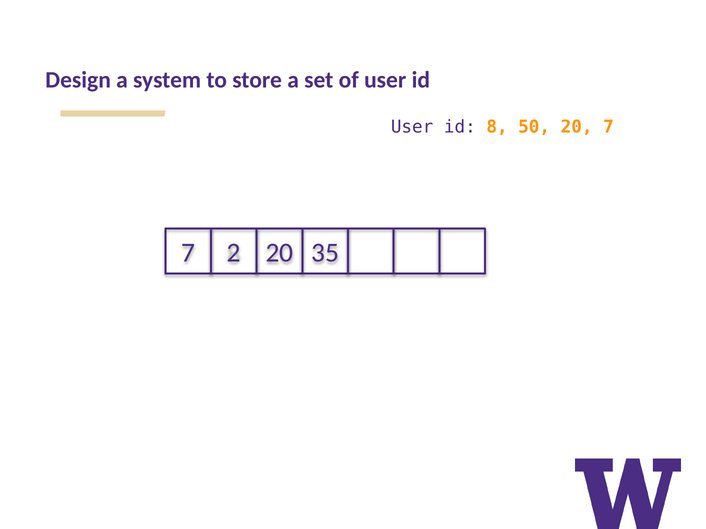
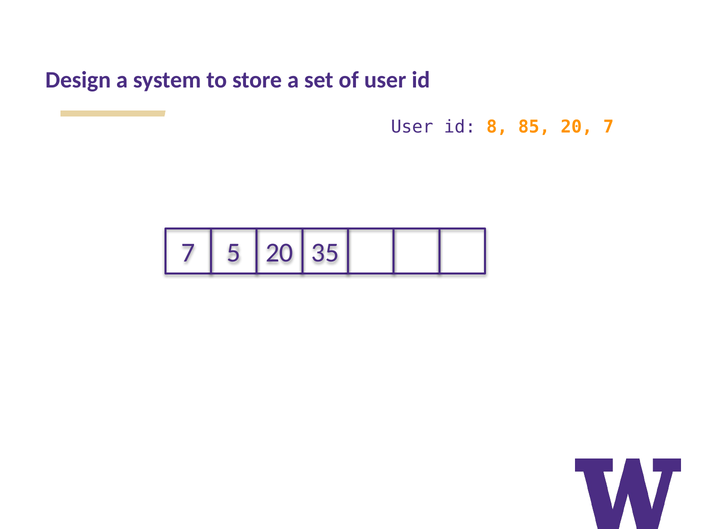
50: 50 -> 85 (534, 127)
2: 2 -> 5 (234, 253)
